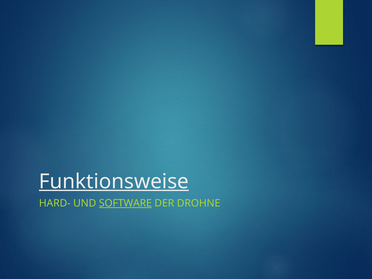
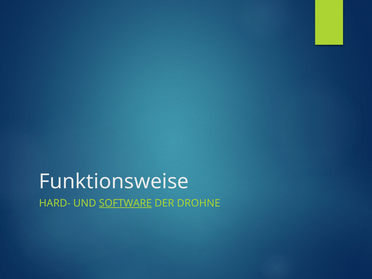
Funktionsweise underline: present -> none (114, 182)
